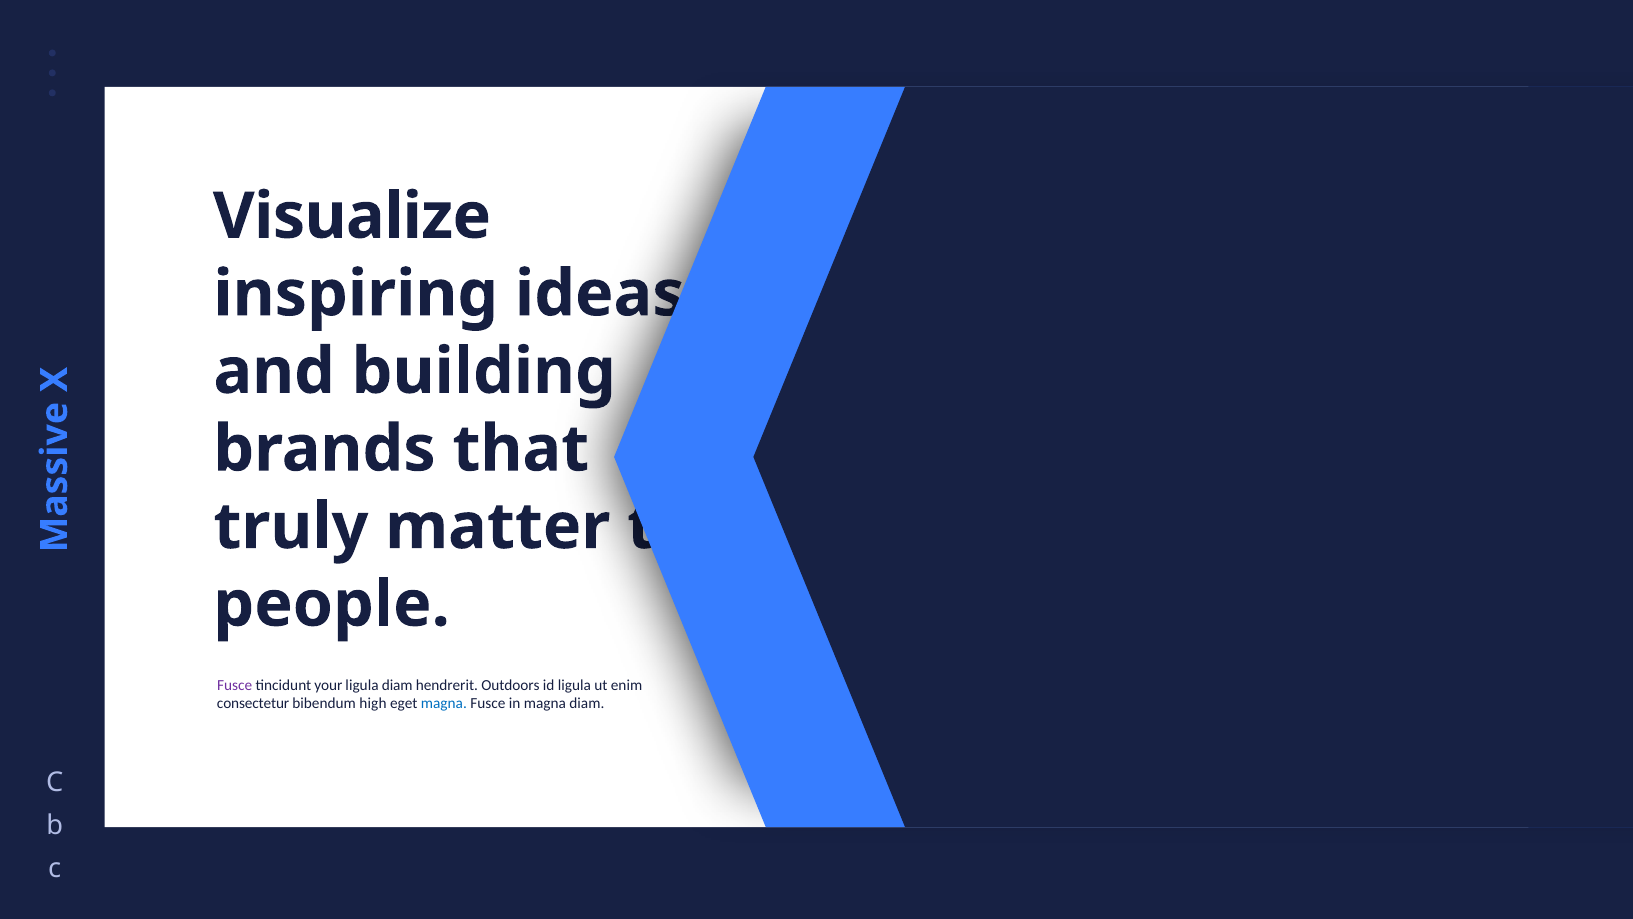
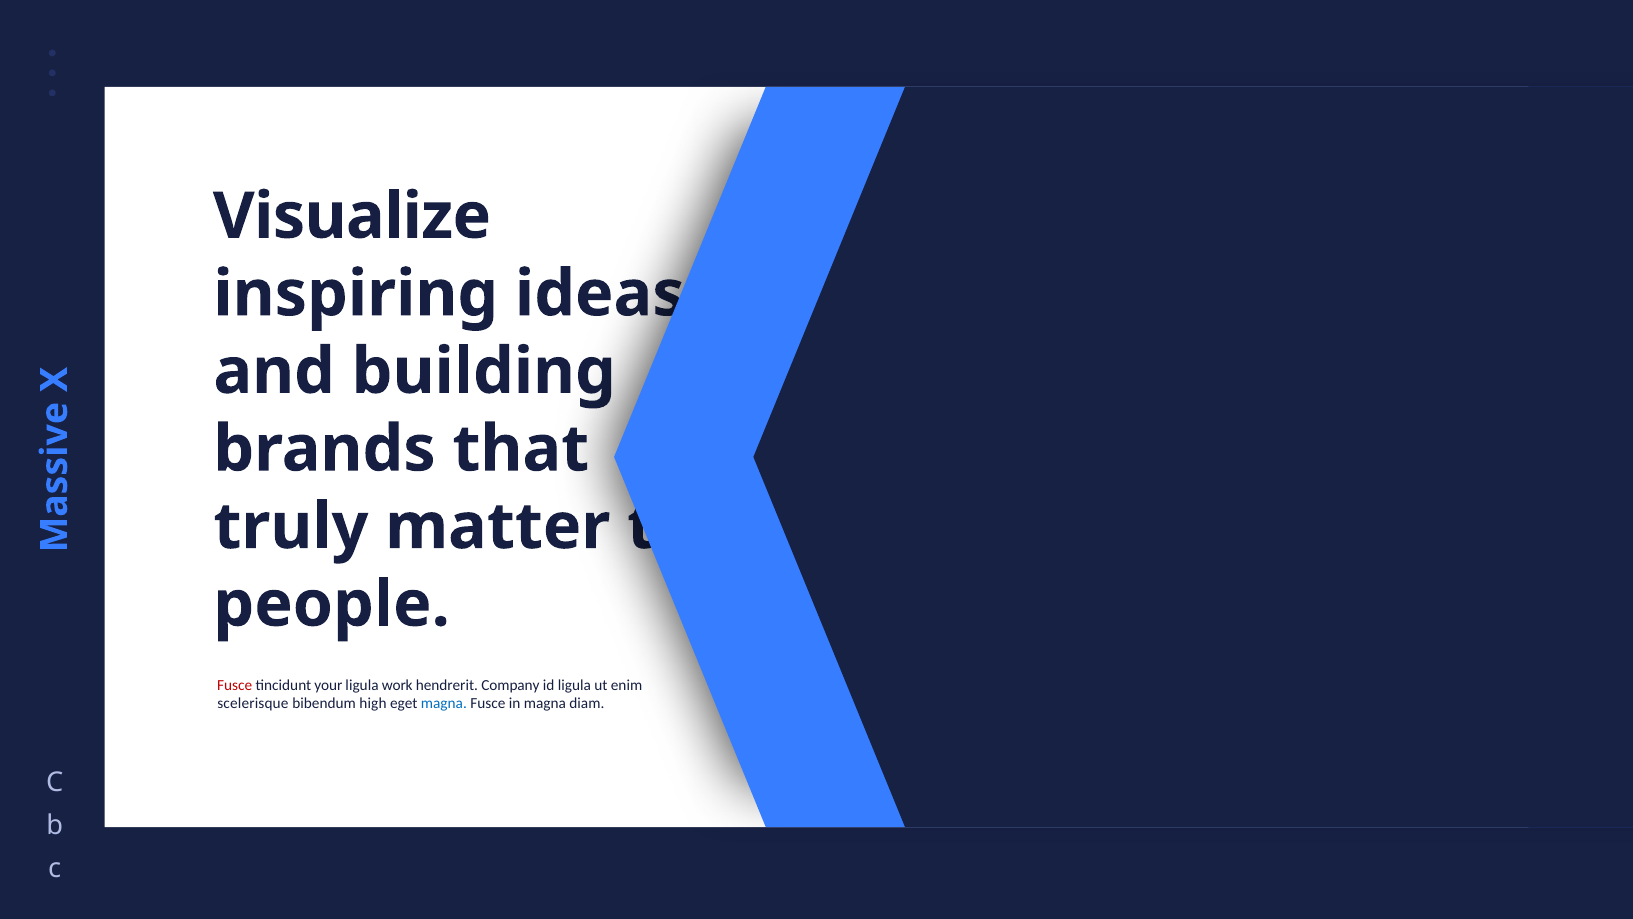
Fusce colour: purple -> red (235, 685)
ligula diam: diam -> work (397, 685)
Outdoors: Outdoors -> Company (510, 685)
consectetur: consectetur -> scelerisque (253, 703)
